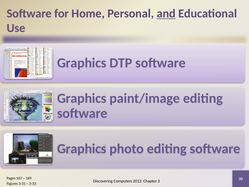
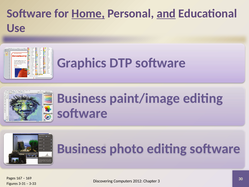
Home underline: none -> present (88, 13)
Graphics: Graphics -> Business (82, 98)
Graphics: Graphics -> Business (82, 149)
